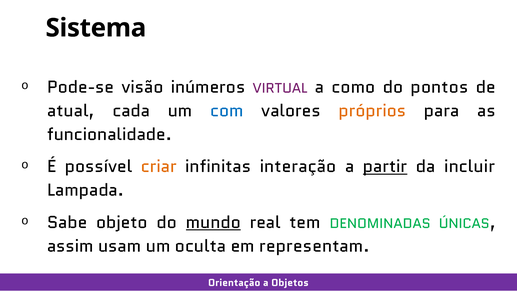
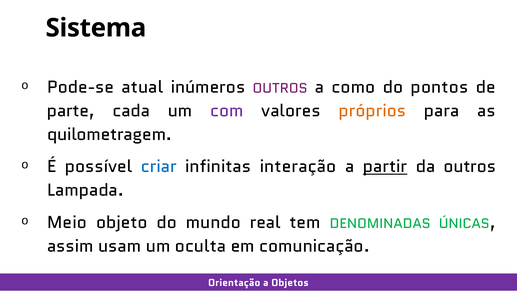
visão: visão -> atual (142, 87)
inúmeros VIRTUAL: VIRTUAL -> OUTROS (280, 88)
atual: atual -> parte (71, 111)
com colour: blue -> purple (227, 111)
funcionalidade: funcionalidade -> quilometragem (110, 134)
criar colour: orange -> blue (159, 167)
da incluir: incluir -> outros (470, 167)
Sabe: Sabe -> Meio (67, 222)
mundo underline: present -> none (213, 222)
representam: representam -> comunicação (314, 246)
